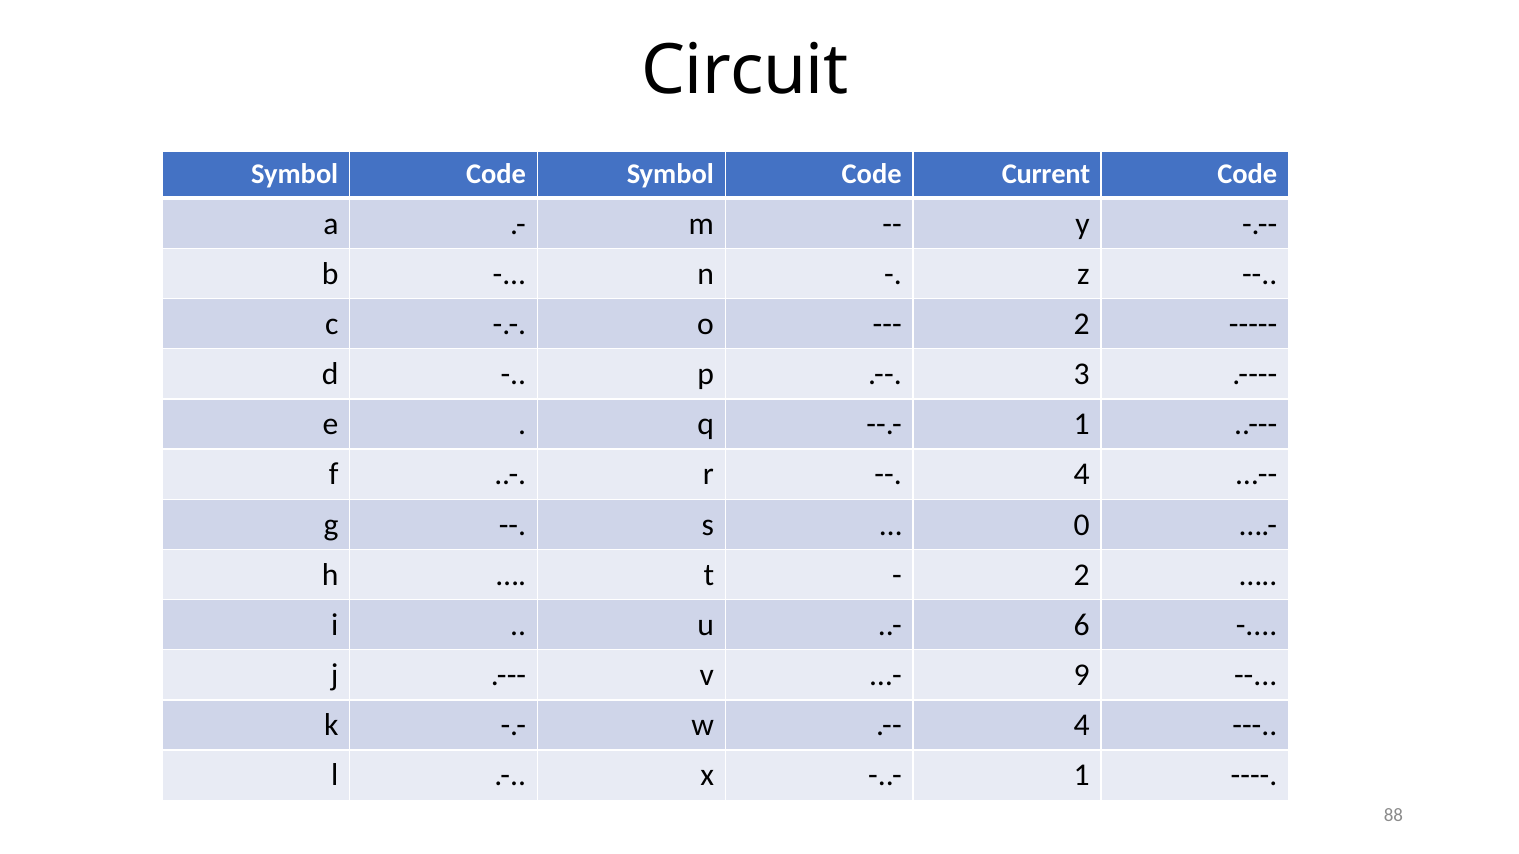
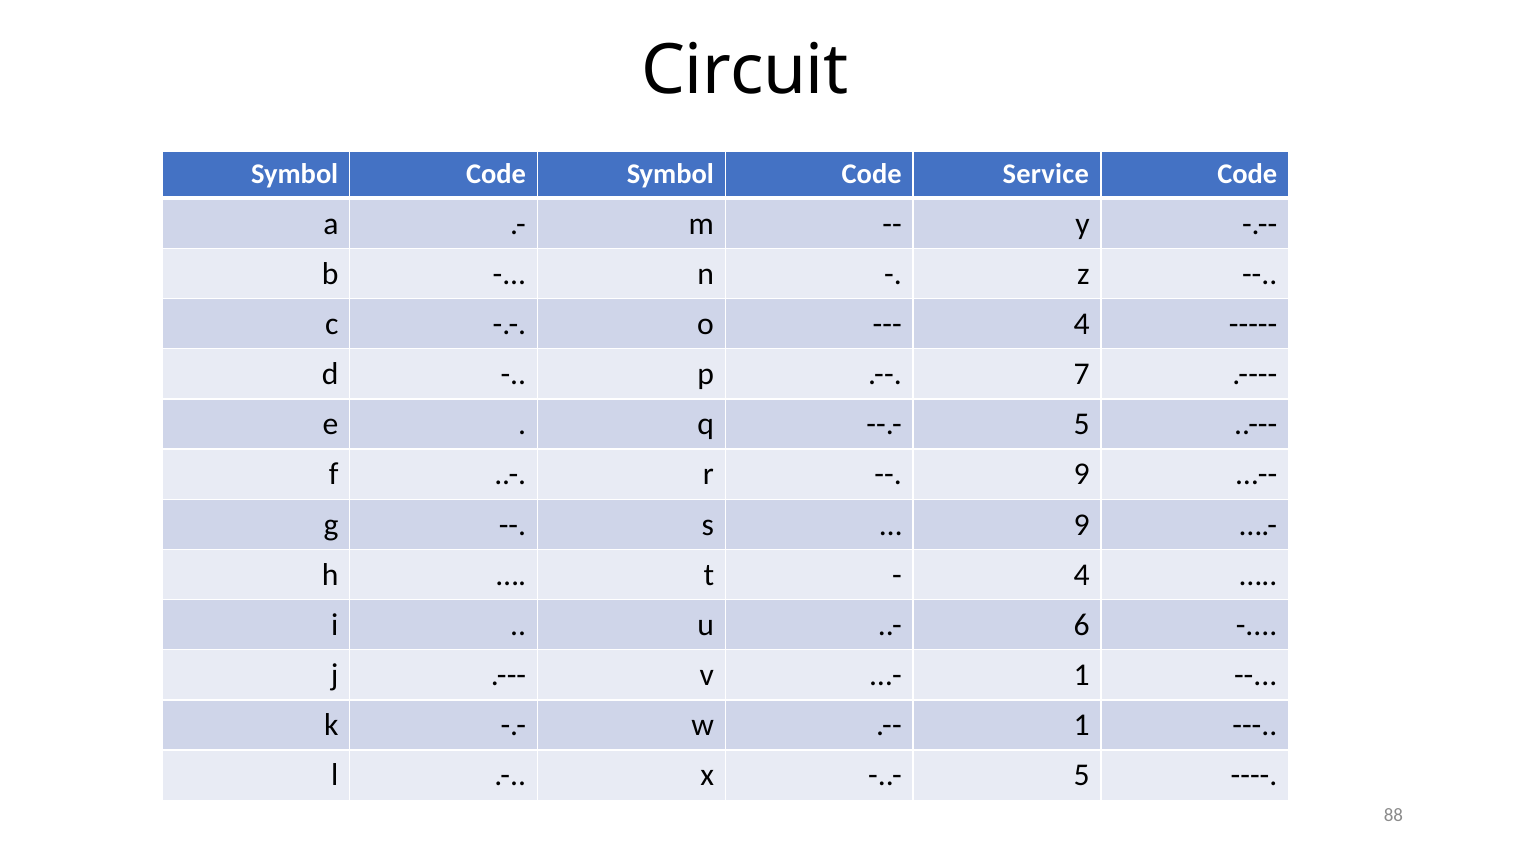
Current: Current -> Service (1046, 174)
2: 2 -> 4 (1082, 324)
3: 3 -> 7 (1082, 374)
1: 1 -> 5 (1082, 425)
4: 4 -> 9 (1082, 475)
0: 0 -> 9 (1082, 525)
2: 2 -> 4 (1082, 575)
9: 9 -> 1 (1082, 675)
4: 4 -> 1 (1082, 726)
1: 1 -> 5 (1082, 776)
